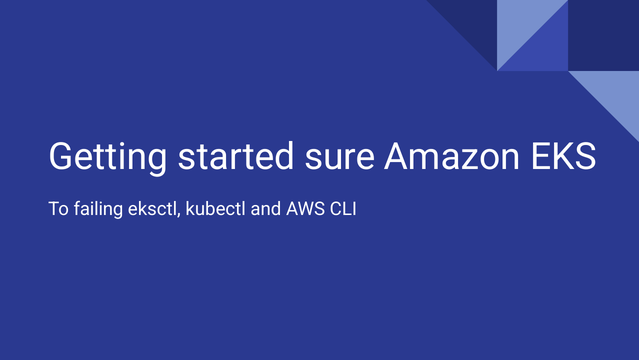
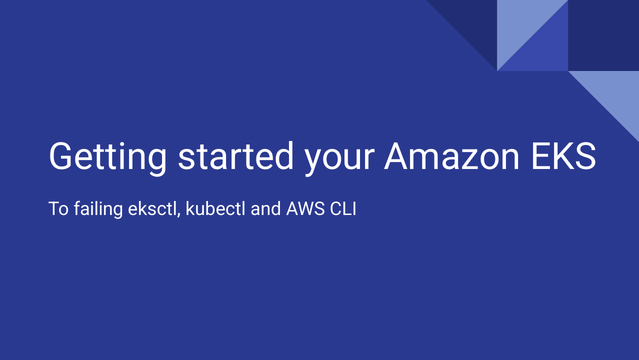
sure: sure -> your (340, 157)
